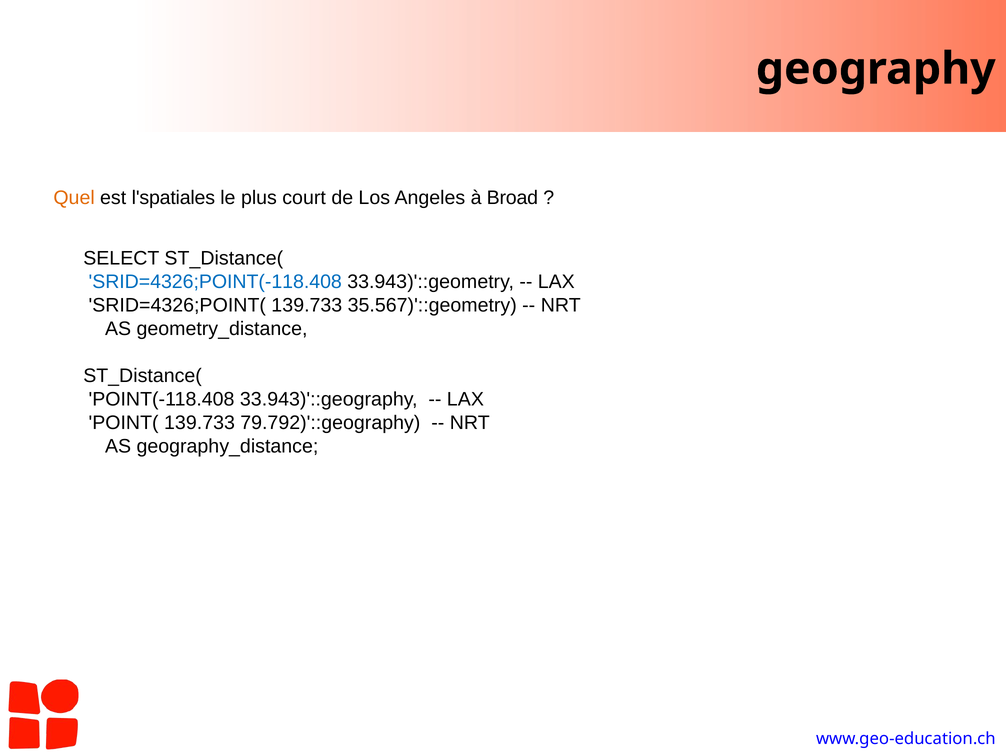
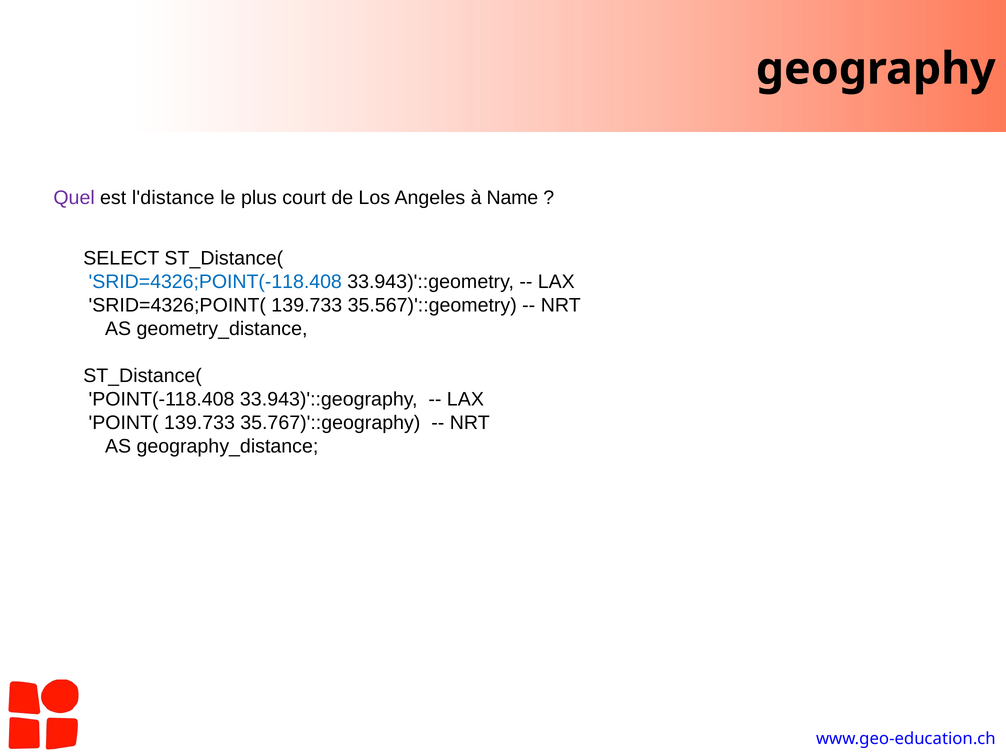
Quel colour: orange -> purple (74, 198)
l'spatiales: l'spatiales -> l'distance (173, 198)
Broad: Broad -> Name (512, 198)
79.792)'::geography: 79.792)'::geography -> 35.767)'::geography (330, 423)
